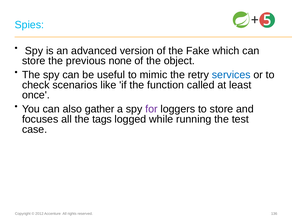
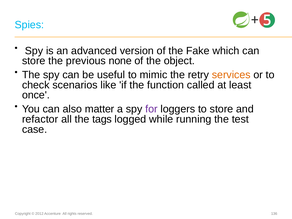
services colour: blue -> orange (231, 75)
gather: gather -> matter (100, 109)
focuses: focuses -> refactor (40, 119)
